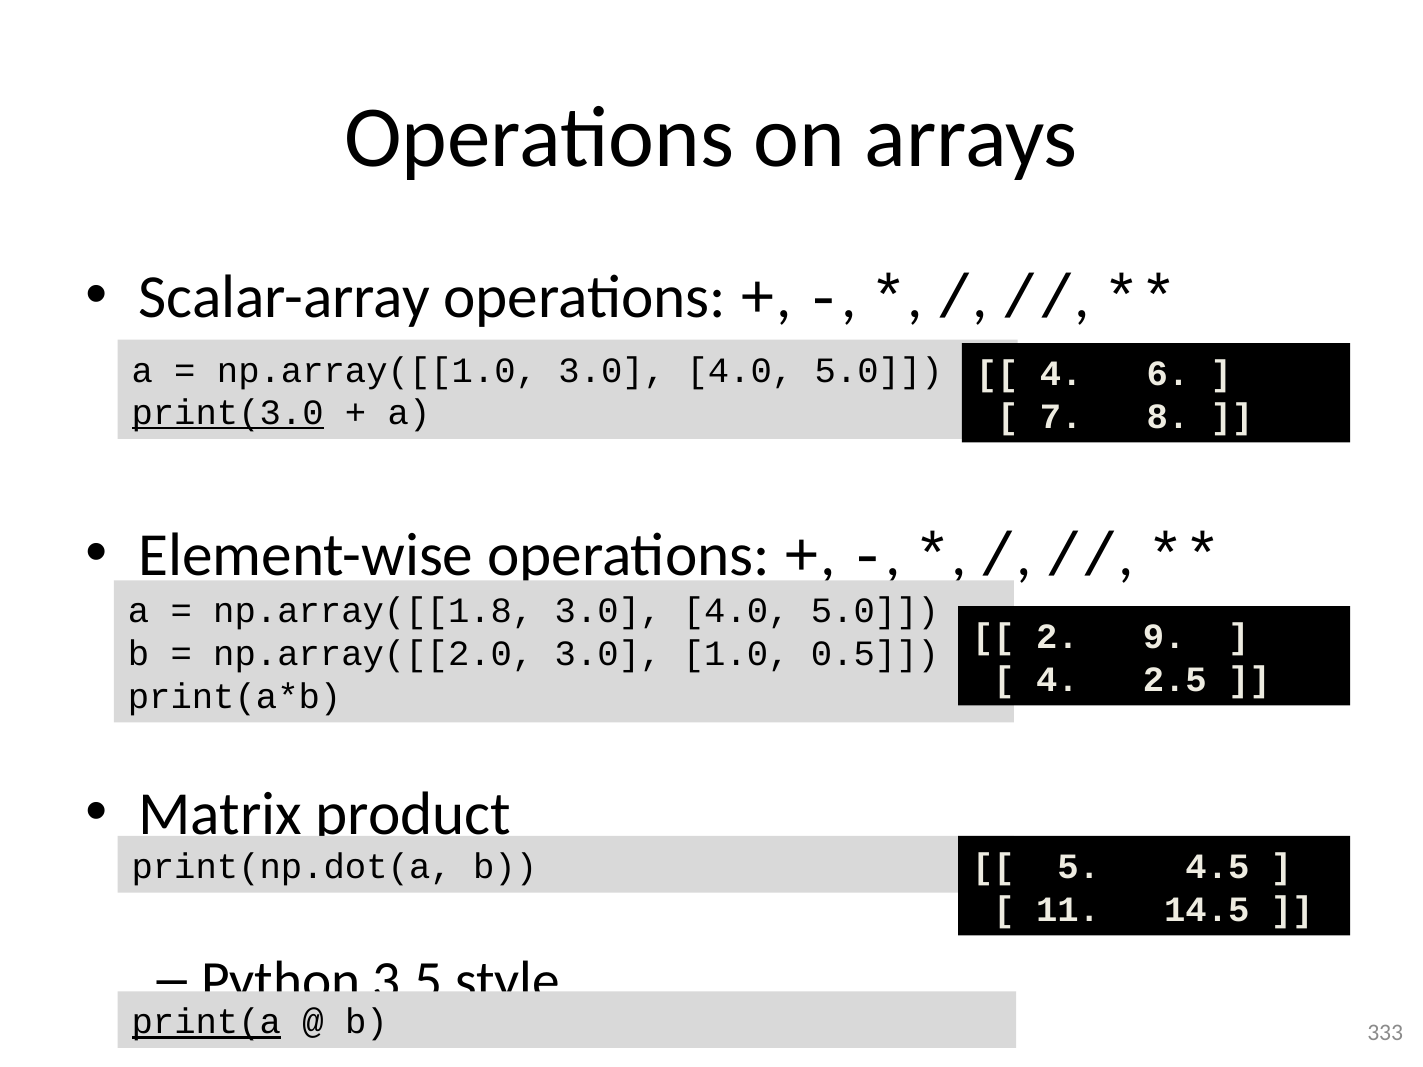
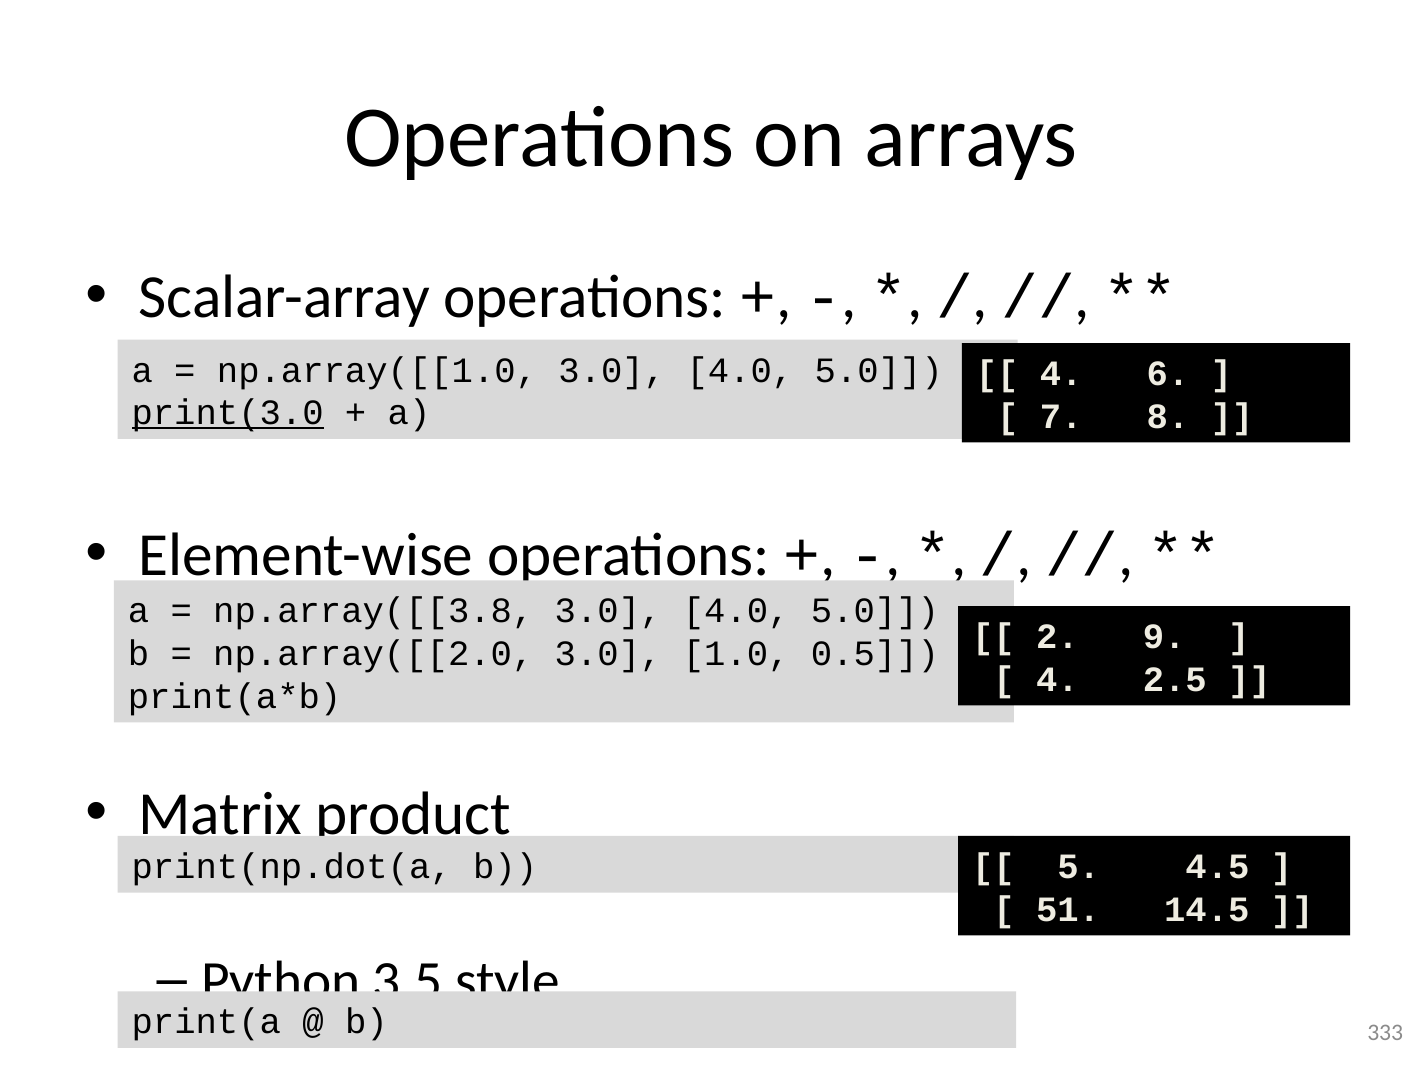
np.array([[1.8: np.array([[1.8 -> np.array([[3.8 (373, 611)
11: 11 -> 51 (1068, 910)
print(a underline: present -> none (206, 1022)
